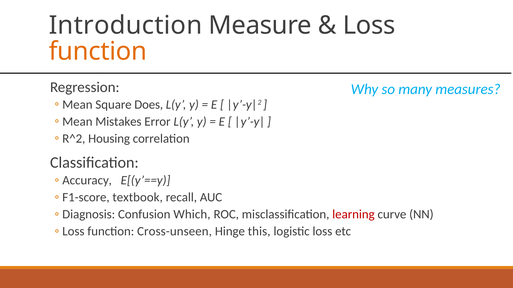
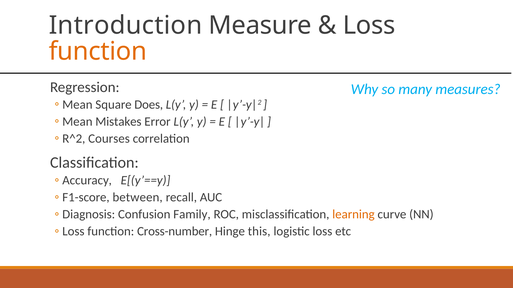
Housing: Housing -> Courses (109, 139)
textbook: textbook -> between (138, 198)
Which: Which -> Family (192, 215)
learning colour: red -> orange (353, 215)
Cross-unseen: Cross-unseen -> Cross-number (175, 232)
